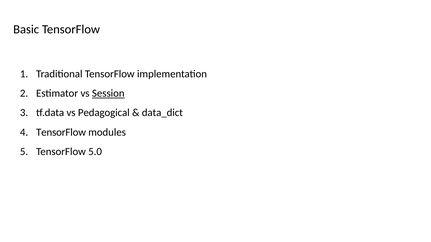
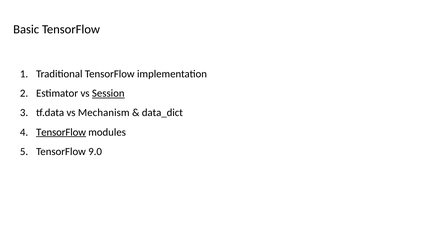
Pedagogical: Pedagogical -> Mechanism (104, 113)
TensorFlow underline: none -> present (61, 132)
5.0: 5.0 -> 9.0 (95, 152)
